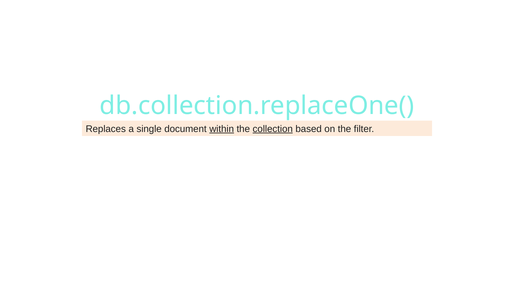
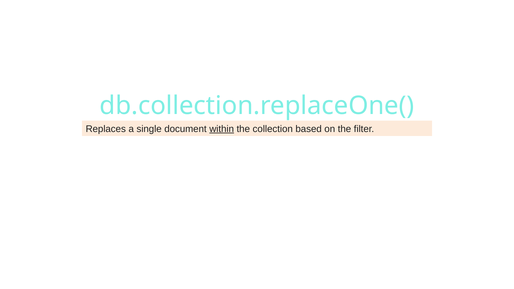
collection underline: present -> none (273, 129)
